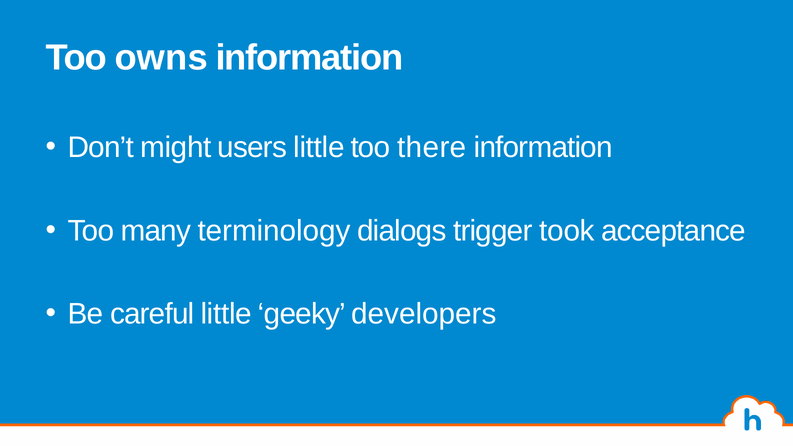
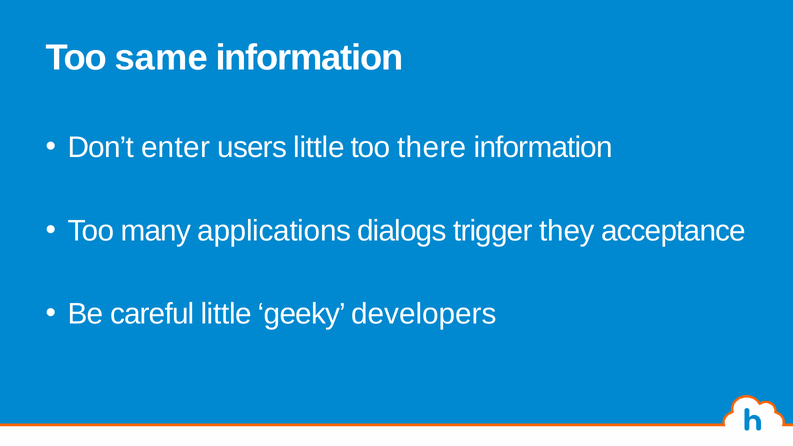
owns: owns -> same (161, 58)
might: might -> enter (176, 148)
terminology: terminology -> applications (274, 231)
took: took -> they (567, 231)
